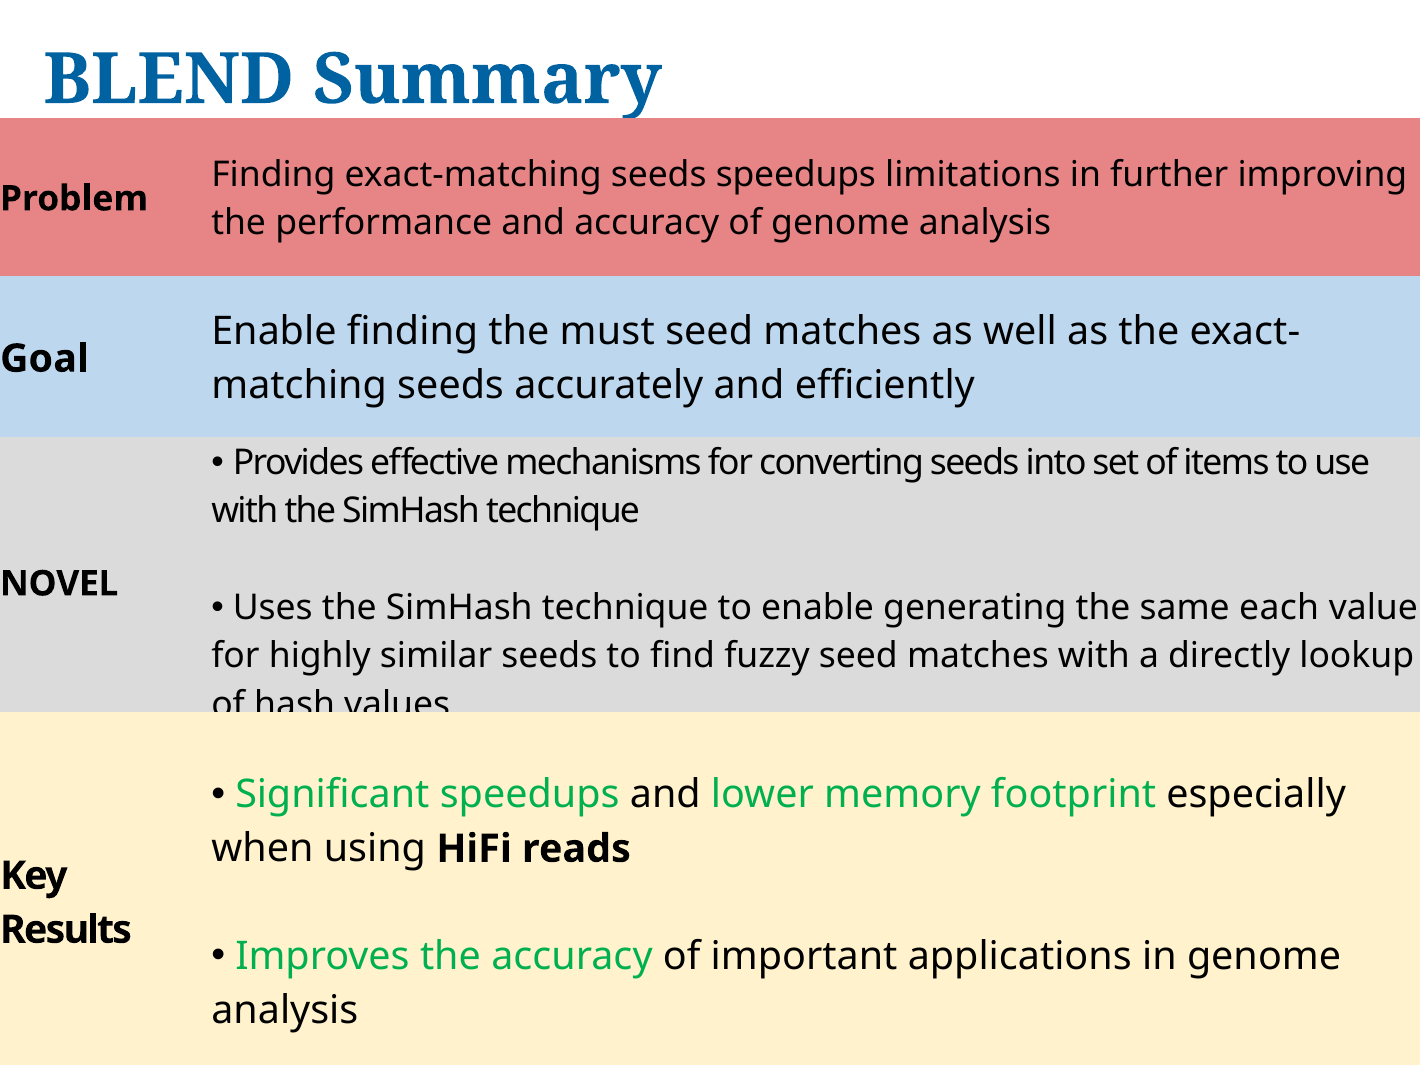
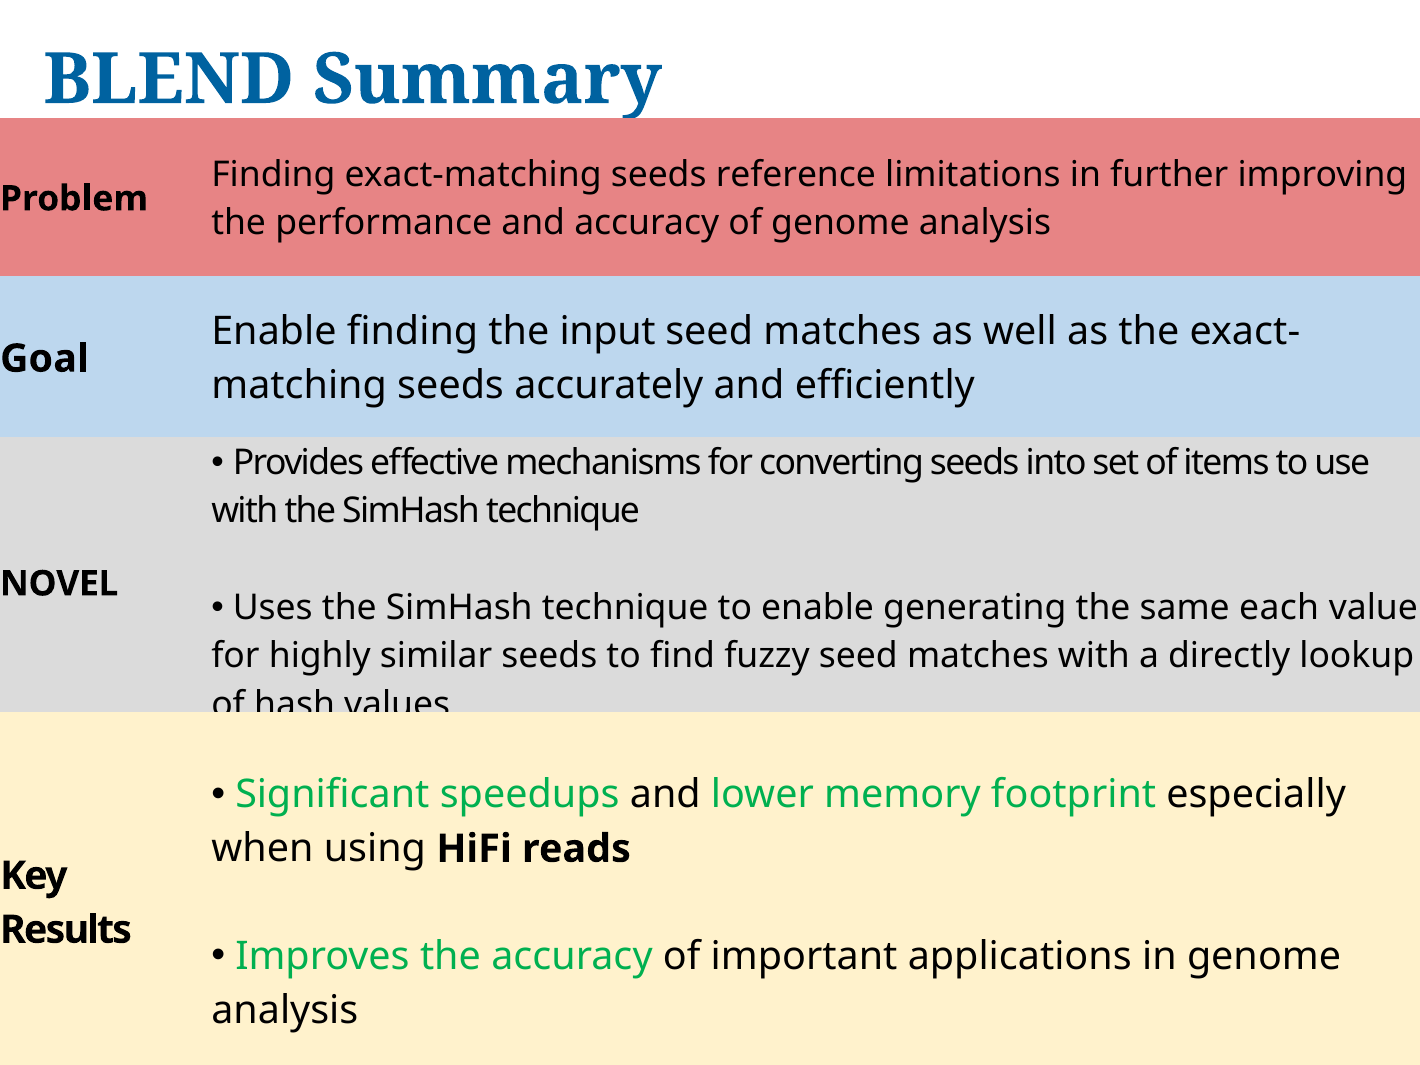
seeds speedups: speedups -> reference (796, 175)
must: must -> input (608, 332)
